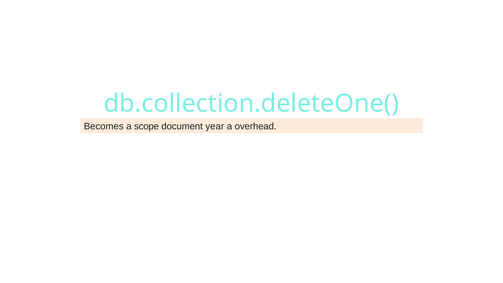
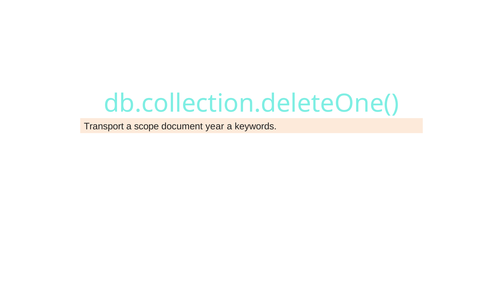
Becomes: Becomes -> Transport (104, 126)
overhead: overhead -> keywords (256, 126)
